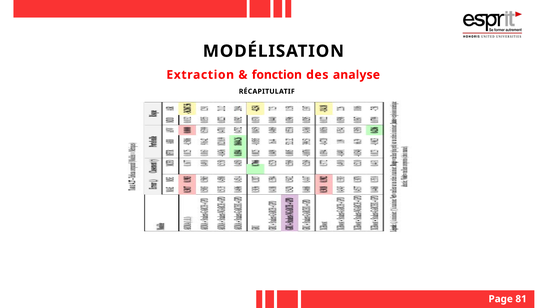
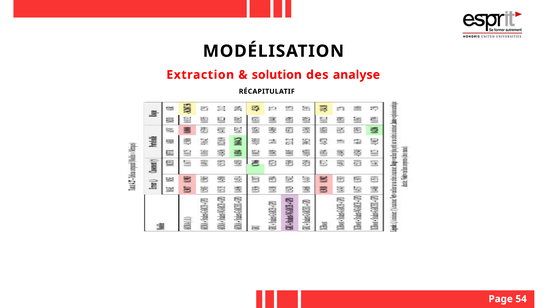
fonction: fonction -> solution (277, 75)
81: 81 -> 54 (521, 299)
